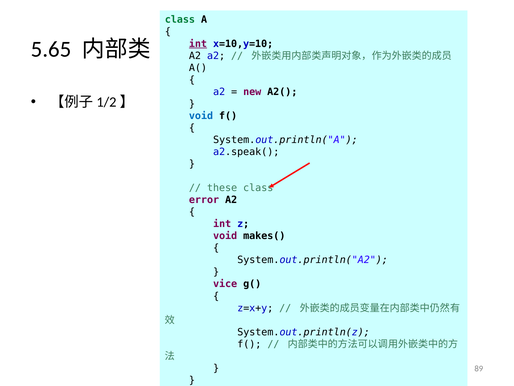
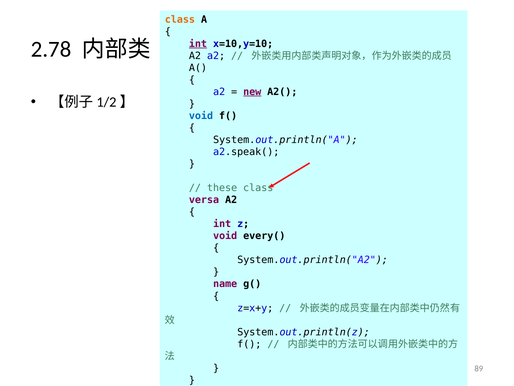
class colour: green -> orange (180, 20)
5.65: 5.65 -> 2.78 (51, 49)
new underline: none -> present (252, 92)
error: error -> versa (204, 200)
makes(: makes( -> every( (264, 236)
vice: vice -> name (225, 284)
